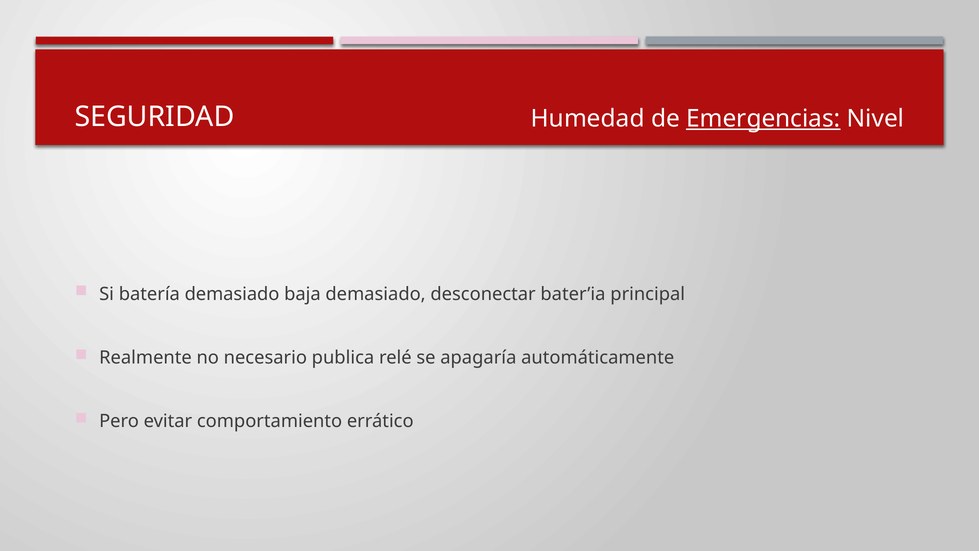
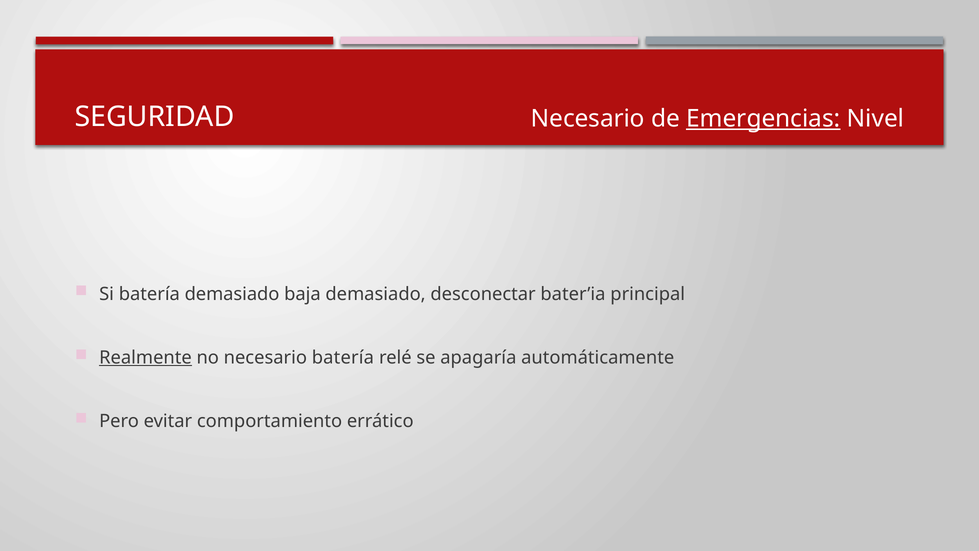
Humedad: Humedad -> Necesario (588, 119)
Realmente underline: none -> present (145, 358)
necesario publica: publica -> batería (343, 358)
